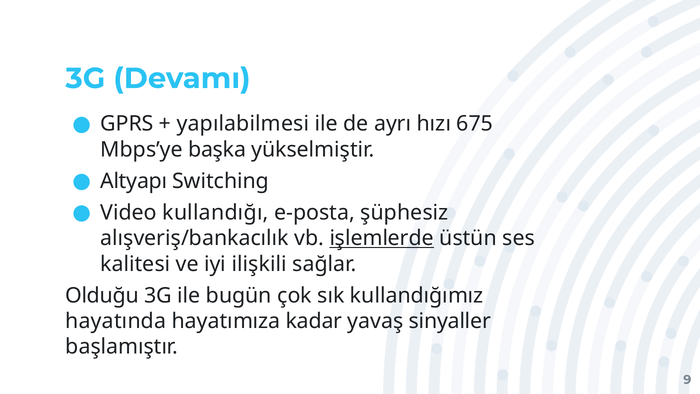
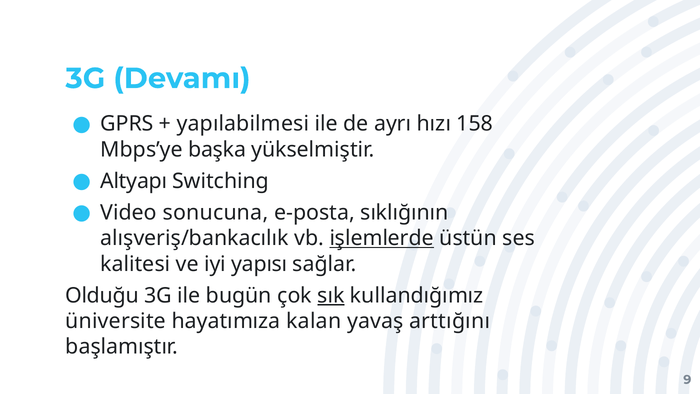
675: 675 -> 158 (475, 124)
kullandığı: kullandığı -> sonucuna (215, 212)
şüphesiz: şüphesiz -> sıklığının (404, 212)
ilişkili: ilişkili -> yapısı (259, 264)
sık underline: none -> present (331, 295)
hayatında: hayatında -> üniversite (116, 321)
kadar: kadar -> kalan (314, 321)
sinyaller: sinyaller -> arttığını (450, 321)
